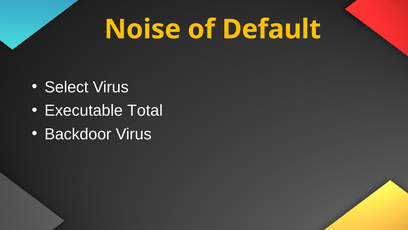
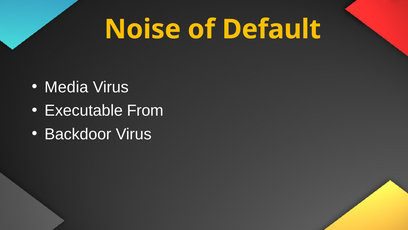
Select: Select -> Media (66, 87)
Total: Total -> From (145, 110)
